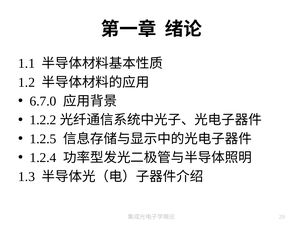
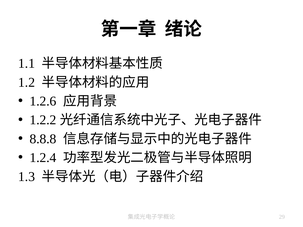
6.7.0: 6.7.0 -> 1.2.6 (43, 101)
1.2.5: 1.2.5 -> 8.8.8 (43, 139)
